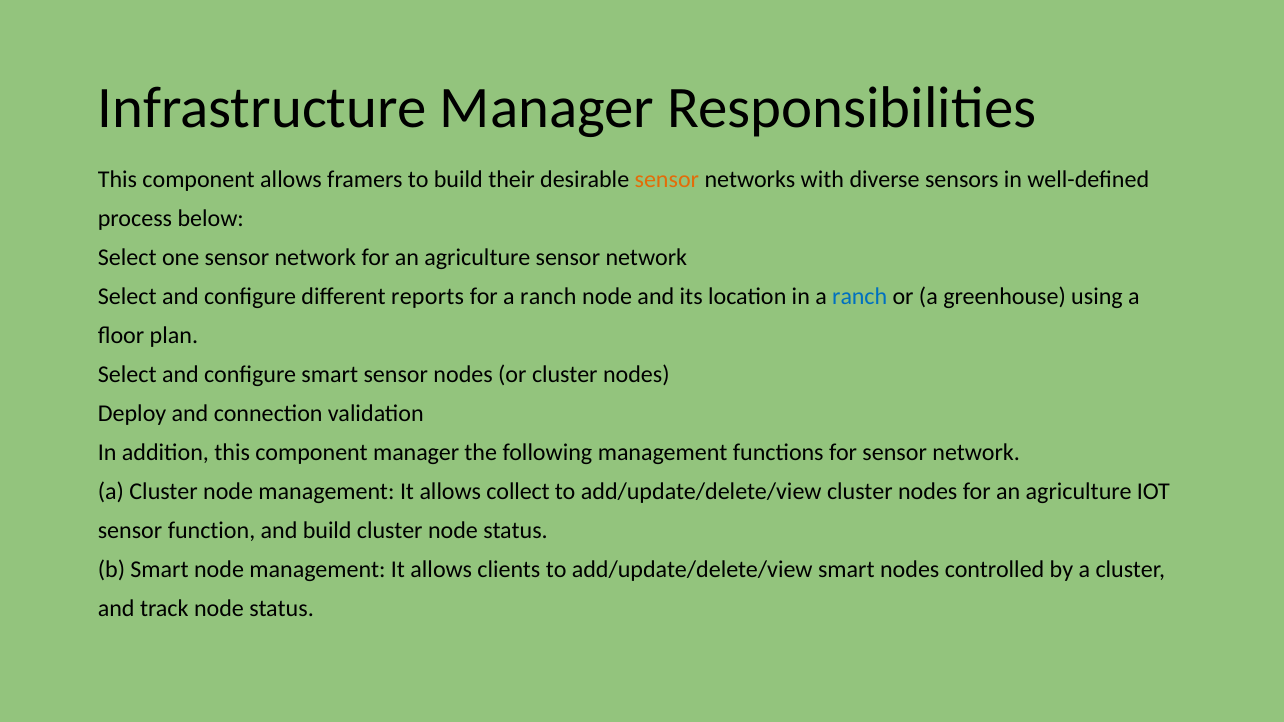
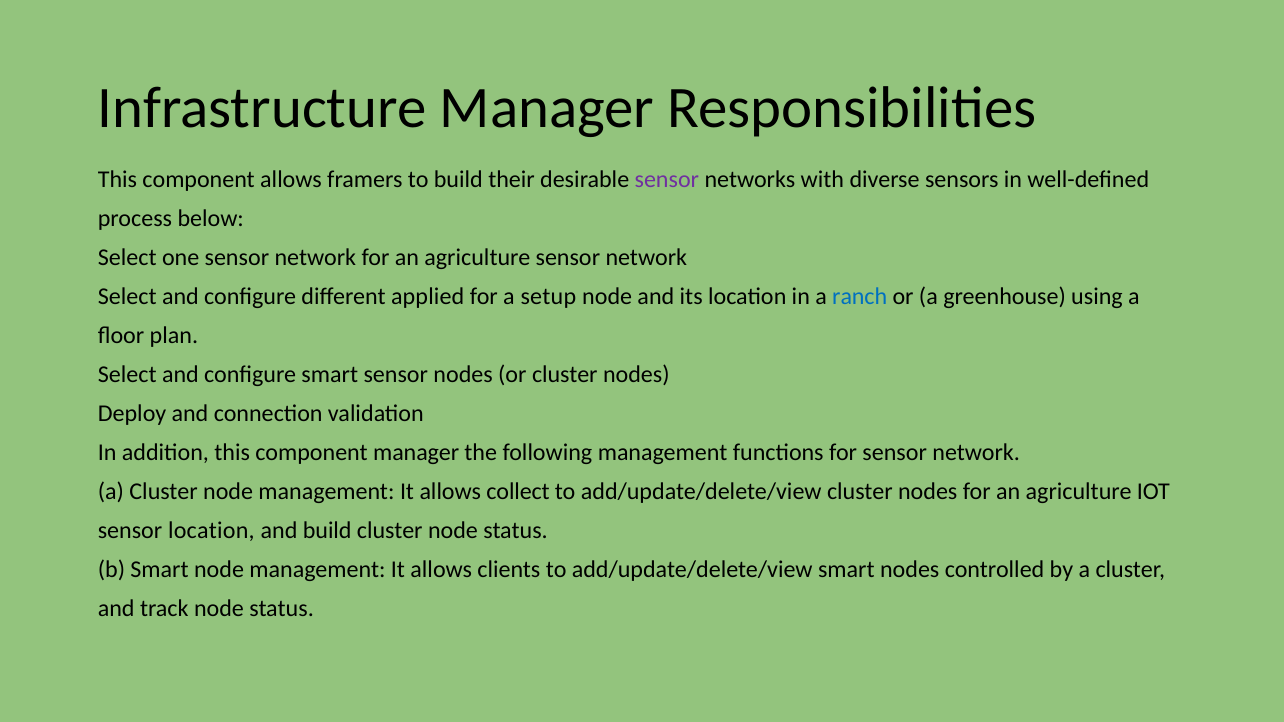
sensor colour: orange -> purple (667, 180)
reports: reports -> applied (428, 297)
for a ranch: ranch -> setup (548, 297)
sensor function: function -> location (211, 531)
